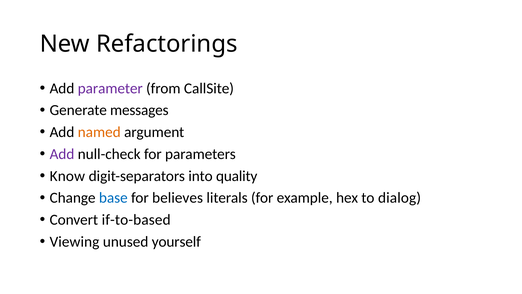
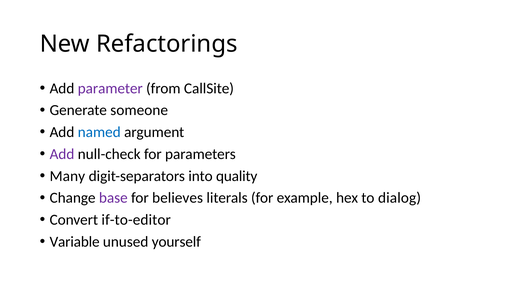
messages: messages -> someone (139, 110)
named colour: orange -> blue (99, 132)
Know: Know -> Many (67, 176)
base colour: blue -> purple (113, 198)
if-to-based: if-to-based -> if-to-editor (136, 220)
Viewing: Viewing -> Variable (75, 241)
